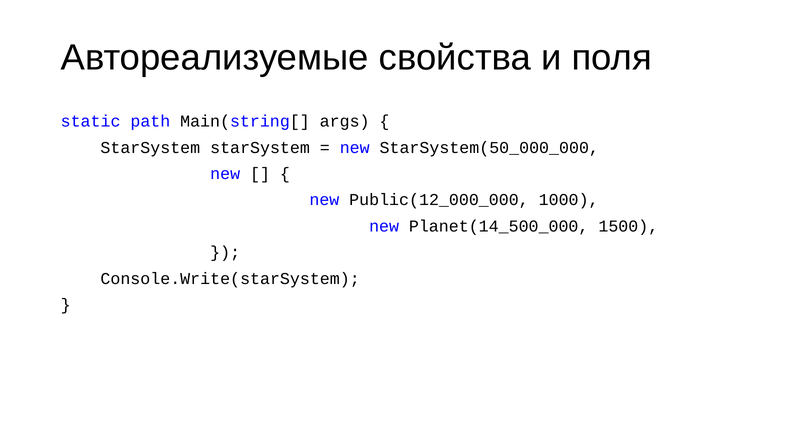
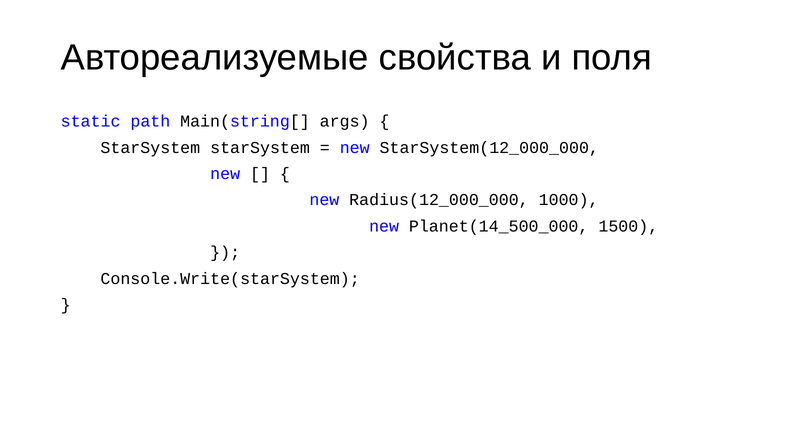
StarSystem(50_000_000: StarSystem(50_000_000 -> StarSystem(12_000_000 (489, 147)
Public(12_000_000: Public(12_000_000 -> Radius(12_000_000 (439, 200)
